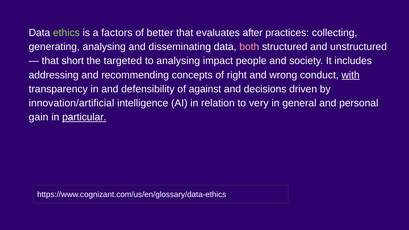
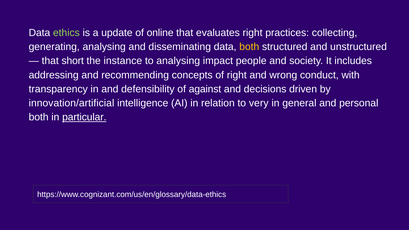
factors: factors -> update (117, 33)
better: better -> online (160, 33)
evaluates after: after -> right (253, 33)
both colour: pink -> yellow (249, 47)
targeted: targeted -> instance (123, 61)
with underline: present -> none (351, 75)
gain: gain -> both (39, 117)
